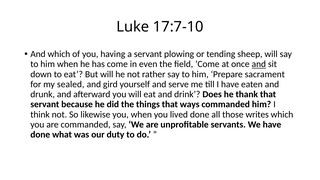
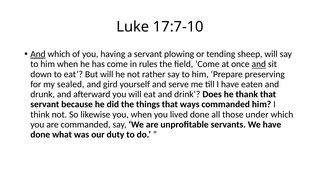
And underline: none -> present (38, 54)
even: even -> rules (148, 64)
sacrament: sacrament -> preserving (265, 74)
writes: writes -> under (257, 114)
